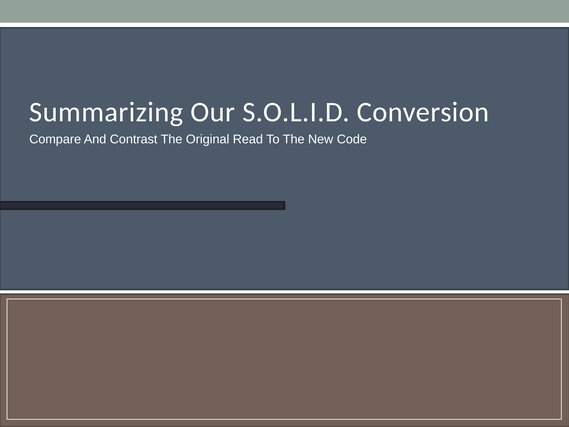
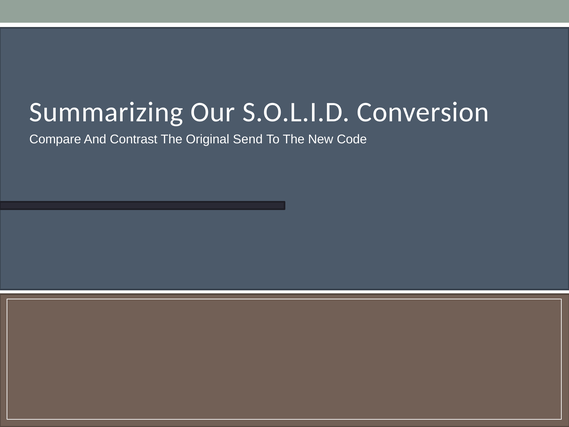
Read: Read -> Send (248, 139)
